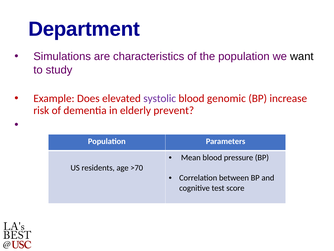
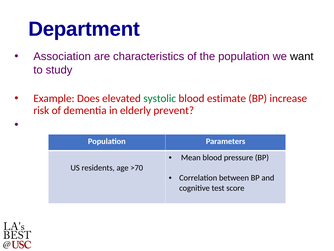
Simulations: Simulations -> Association (62, 56)
systolic colour: purple -> green (160, 98)
genomic: genomic -> estimate (226, 98)
